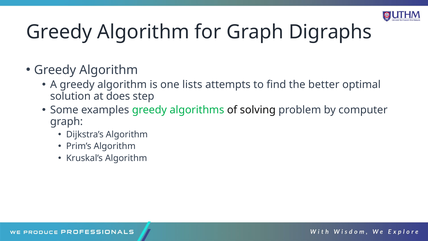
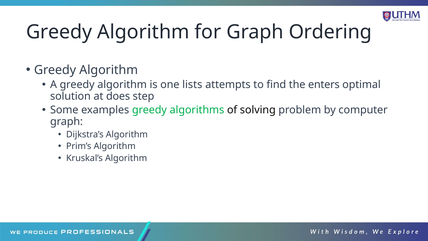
Digraphs: Digraphs -> Ordering (330, 32)
better: better -> enters (324, 85)
